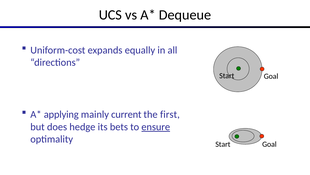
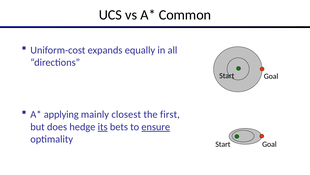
Dequeue: Dequeue -> Common (185, 15)
current: current -> closest (126, 114)
its underline: none -> present (103, 126)
